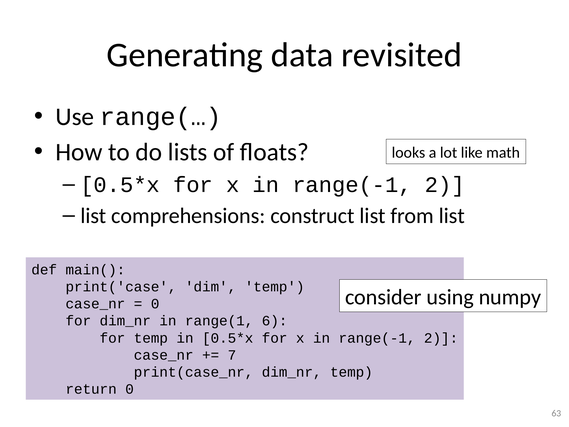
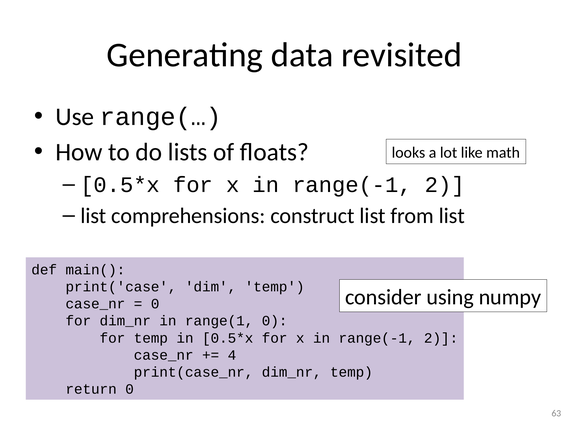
range(1 6: 6 -> 0 (275, 321)
7: 7 -> 4 (232, 355)
